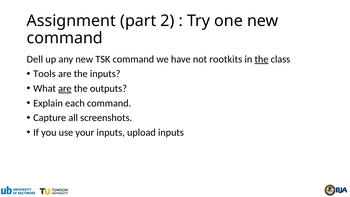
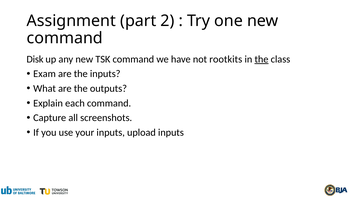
Dell: Dell -> Disk (35, 59)
Tools: Tools -> Exam (45, 74)
are underline: present -> none (65, 88)
